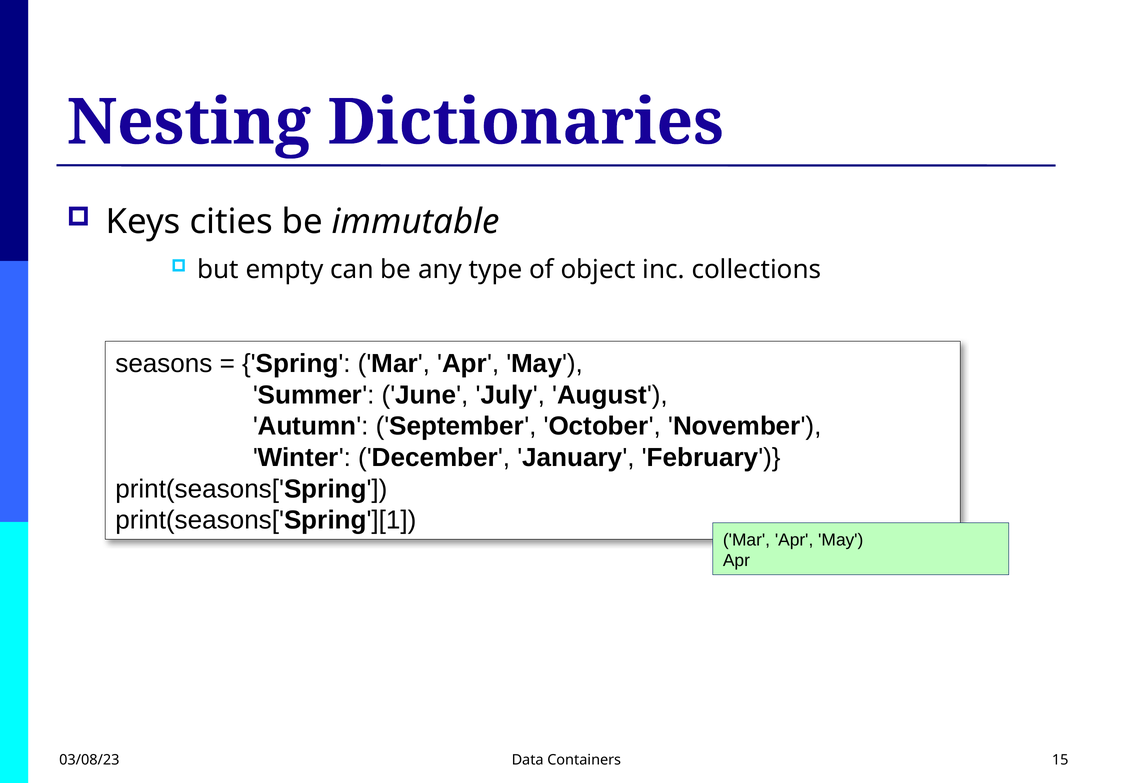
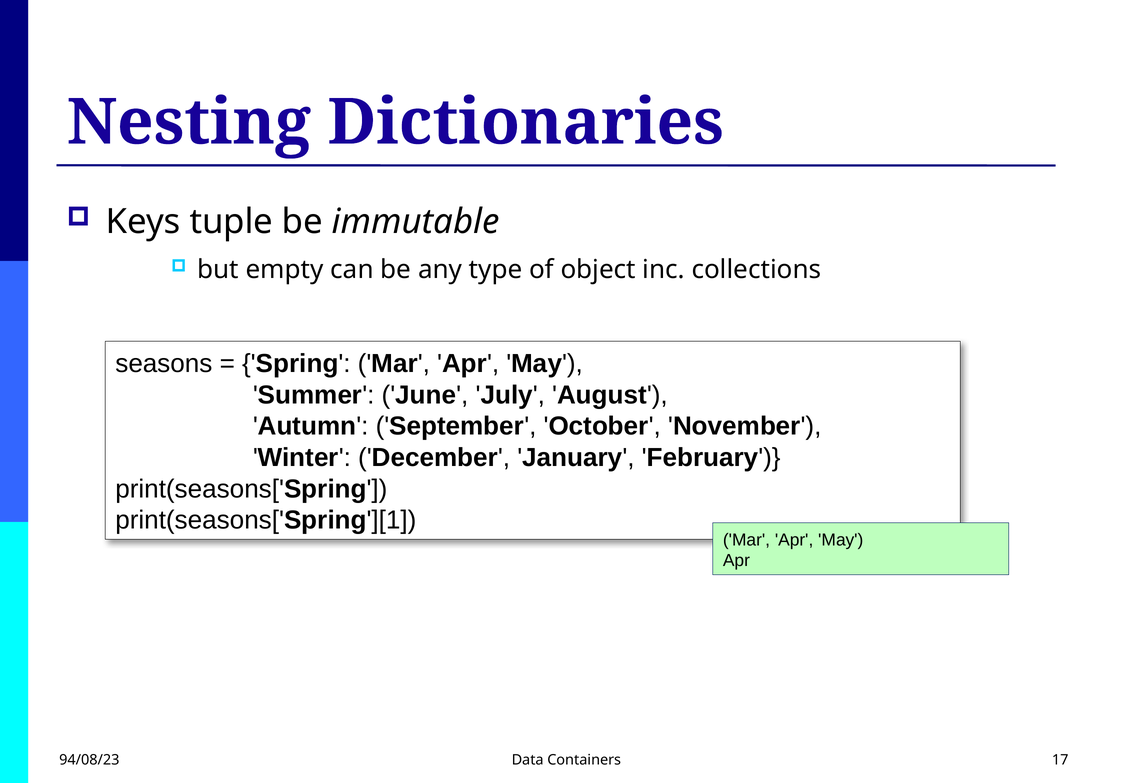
cities: cities -> tuple (231, 222)
03/08/23: 03/08/23 -> 94/08/23 (89, 760)
15: 15 -> 17 (1060, 760)
